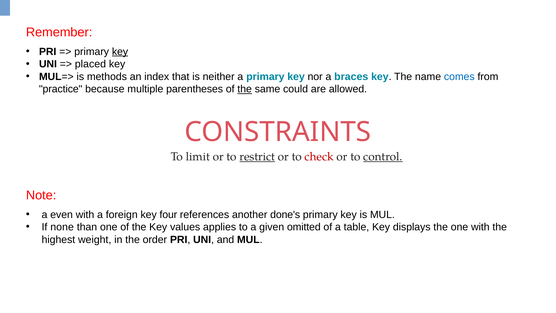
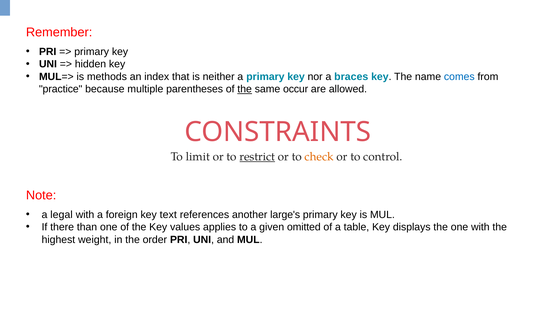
key underline: present -> none (120, 52)
placed: placed -> hidden (90, 64)
could: could -> occur (296, 89)
check colour: red -> orange (319, 156)
control underline: present -> none (383, 156)
even: even -> legal (62, 214)
four: four -> text (168, 214)
done's: done's -> large's (285, 214)
none: none -> there (62, 227)
